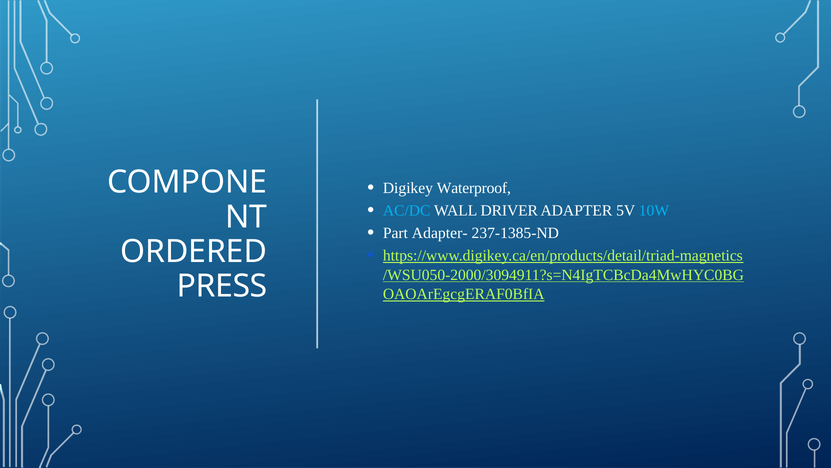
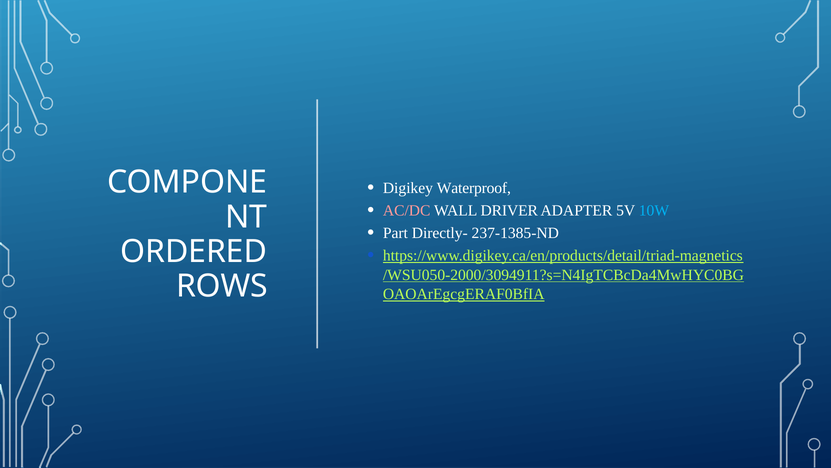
AC/DC colour: light blue -> pink (407, 210)
Adapter-: Adapter- -> Directly- (440, 233)
PRESS: PRESS -> ROWS (222, 286)
